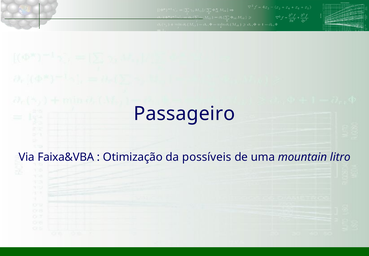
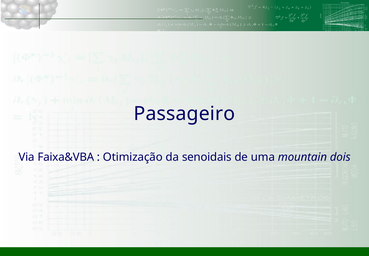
possíveis: possíveis -> senoidais (207, 157)
litro: litro -> dois (340, 157)
